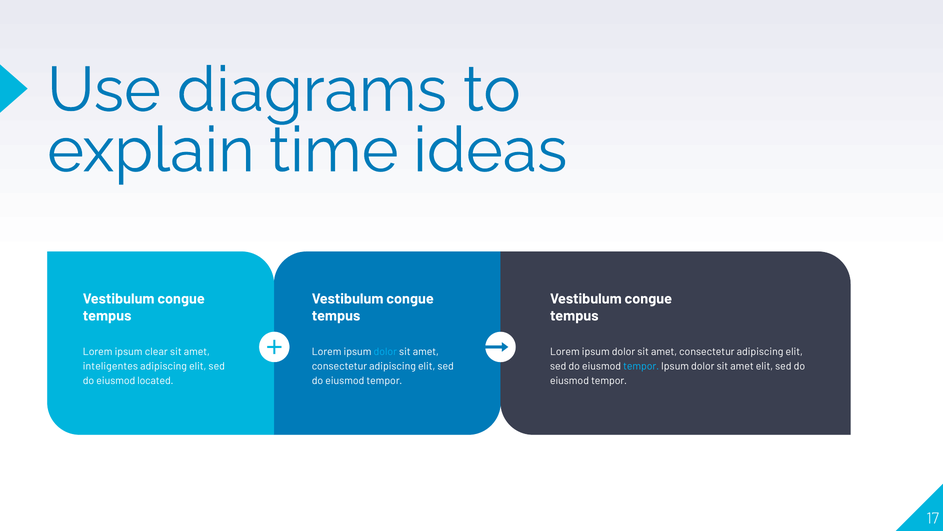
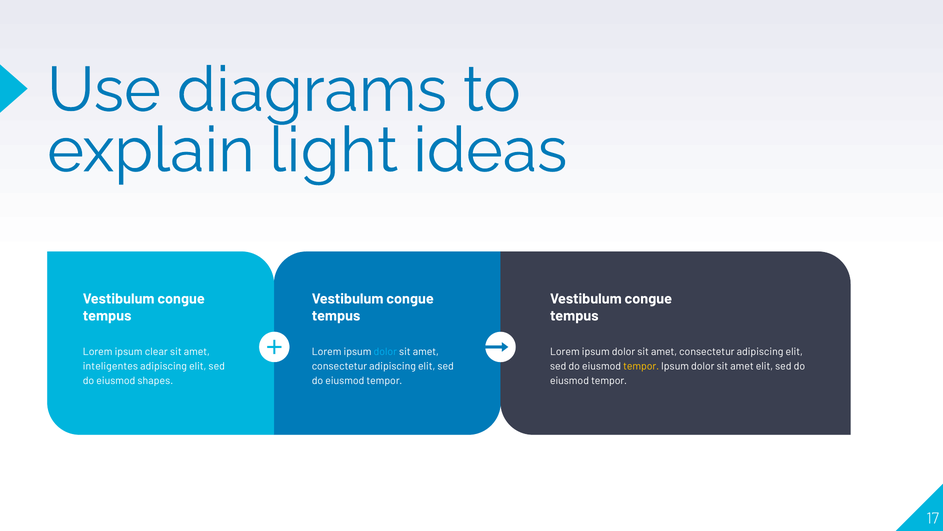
time: time -> light (334, 150)
tempor colour: light blue -> yellow (641, 366)
located: located -> shapes (155, 380)
